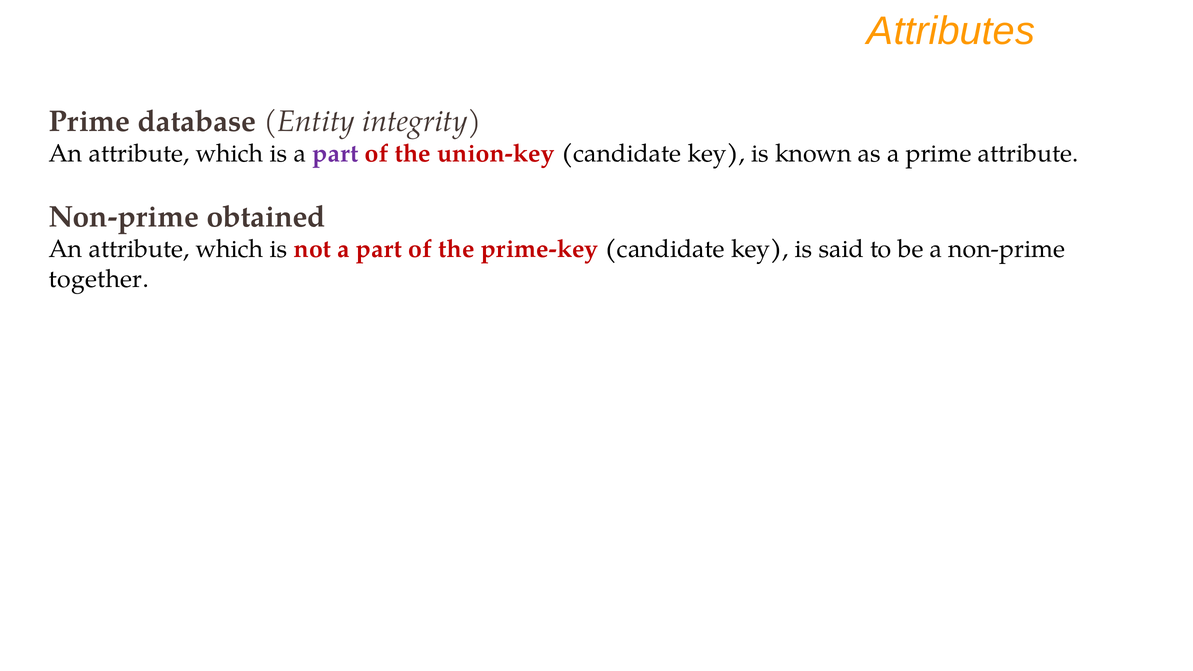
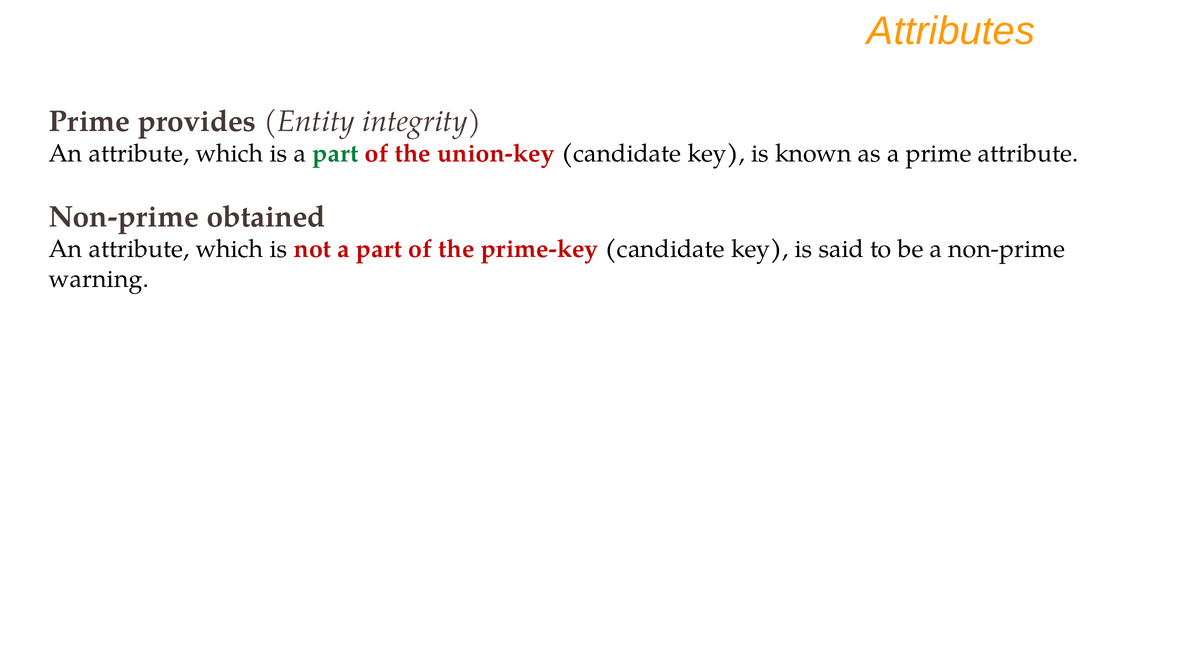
database: database -> provides (197, 121)
part colour: purple -> green (335, 154)
together: together -> warning (99, 279)
